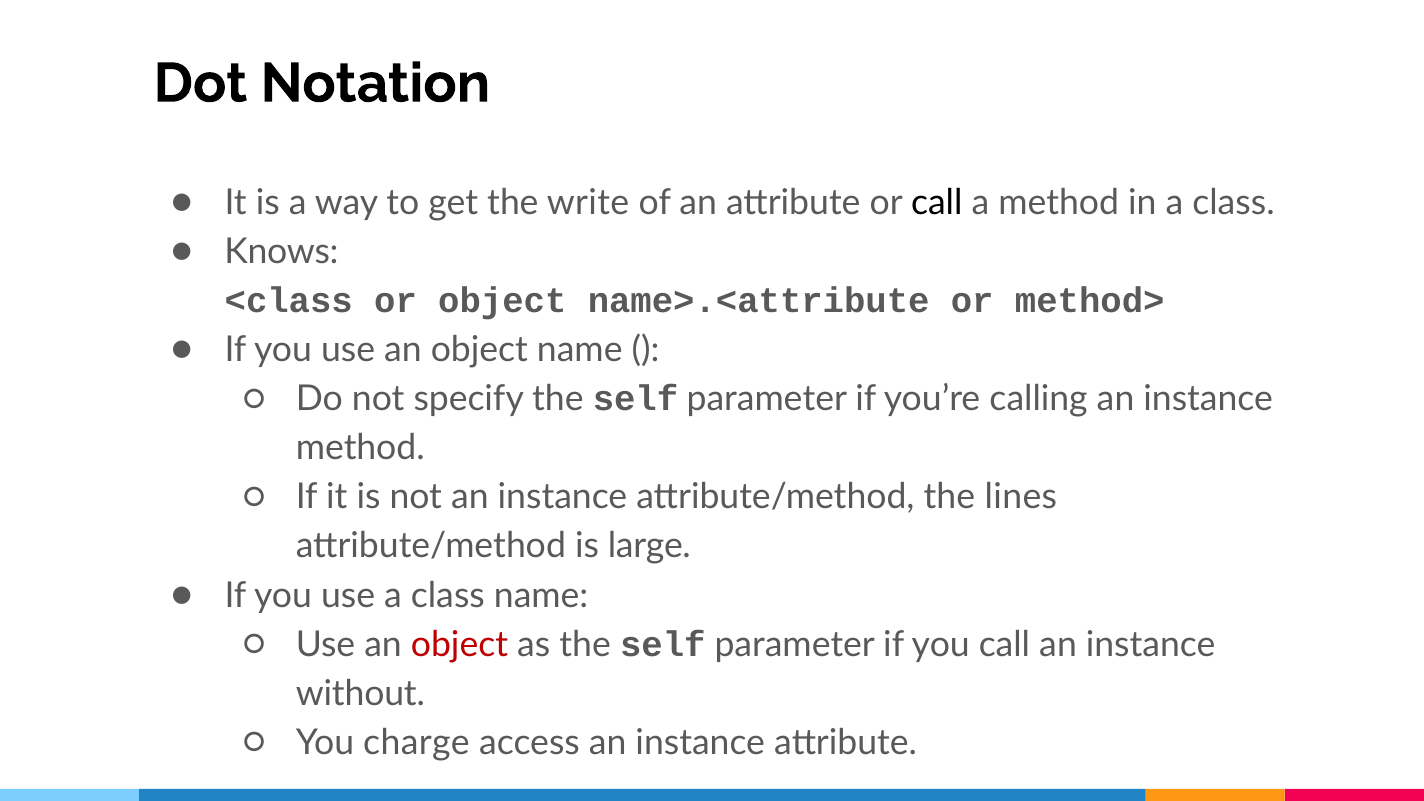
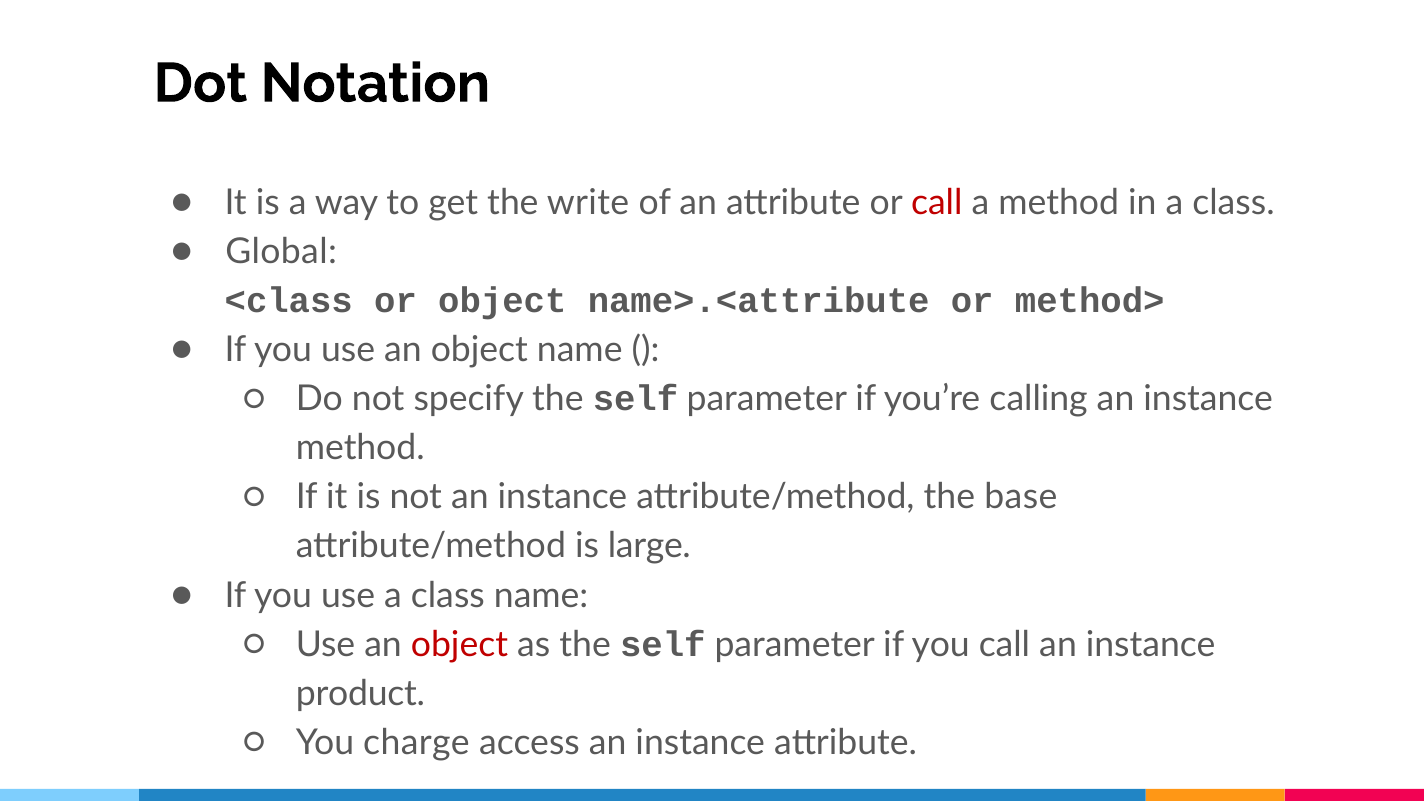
call colour: black -> red (937, 202)
Knows: Knows -> Global (281, 252)
lines: lines -> base (1021, 497)
without: without -> product (360, 694)
